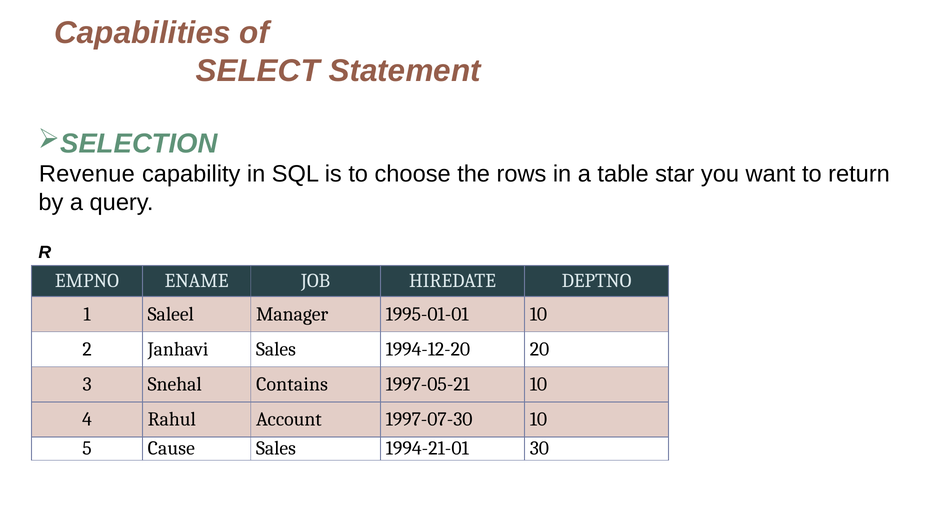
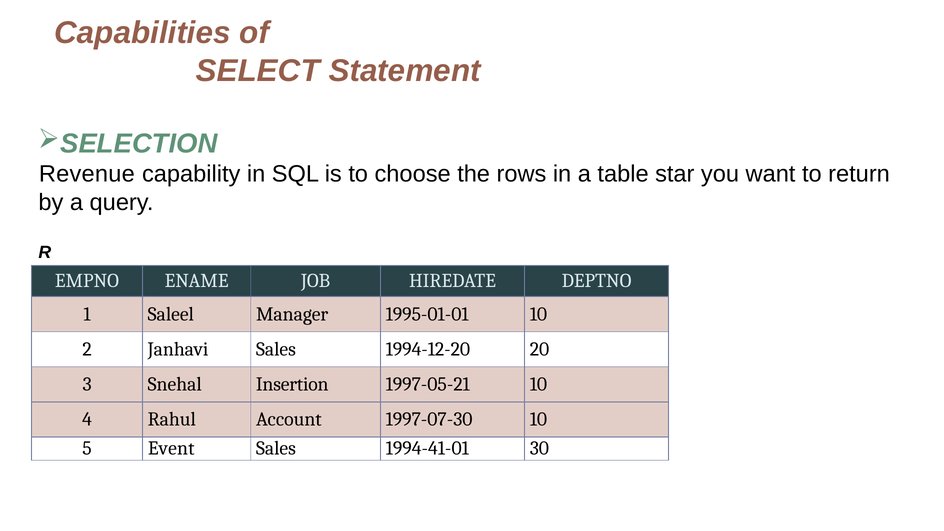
Contains: Contains -> Insertion (292, 384)
Cause: Cause -> Event (171, 448)
1994-21-01: 1994-21-01 -> 1994-41-01 (427, 448)
